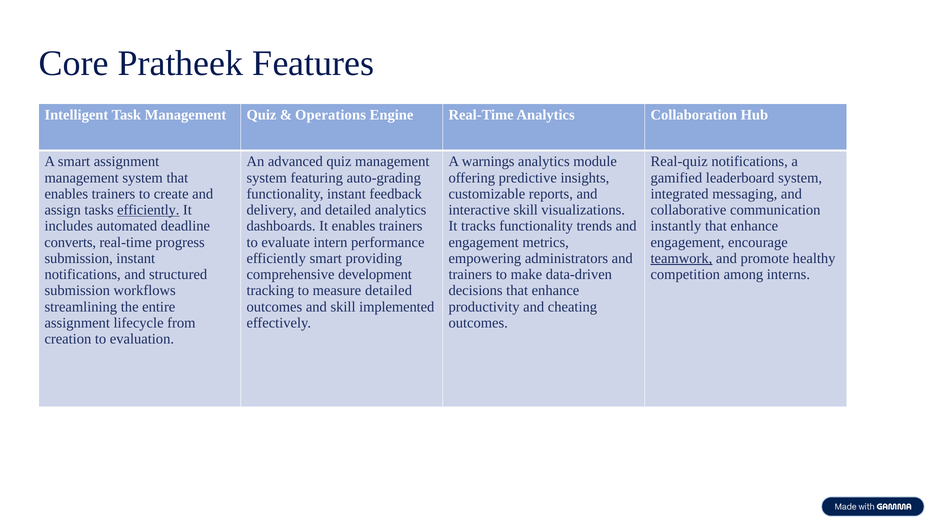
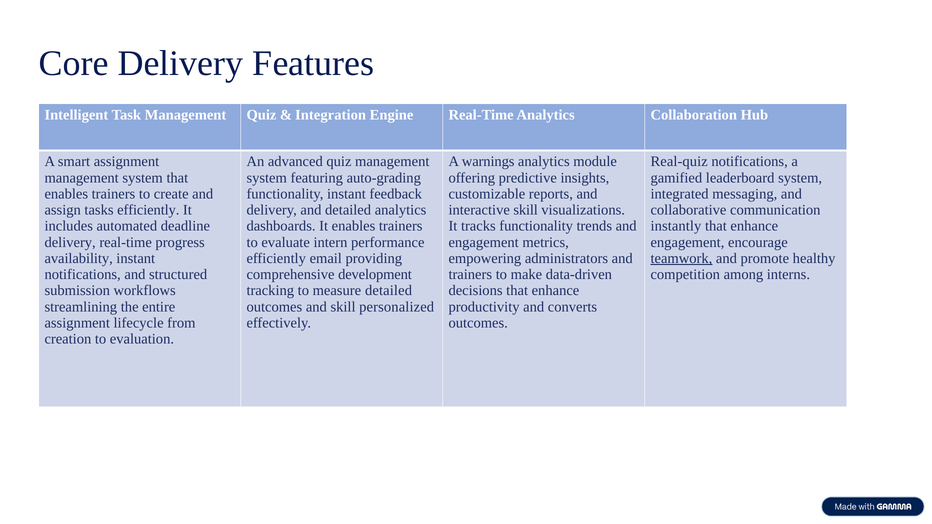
Core Pratheek: Pratheek -> Delivery (180, 63)
Operations: Operations -> Integration (331, 115)
efficiently underline: present -> none (148, 210)
converts: converts -> delivery (70, 242)
submission: submission -> availability (79, 258)
efficiently smart: smart -> email (326, 258)
implemented: implemented -> personalized (397, 307)
cheating: cheating -> converts (572, 307)
